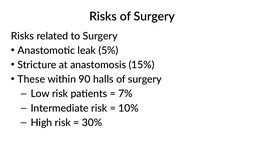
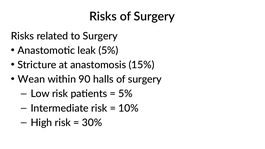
These: These -> Wean (31, 79)
7%: 7% -> 5% (125, 94)
